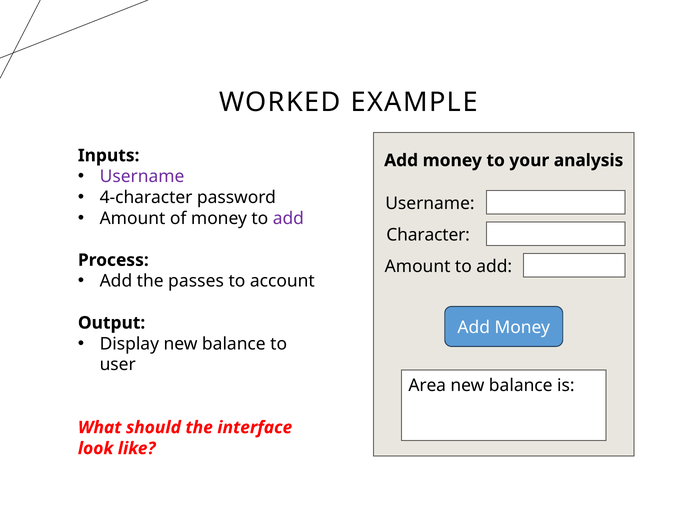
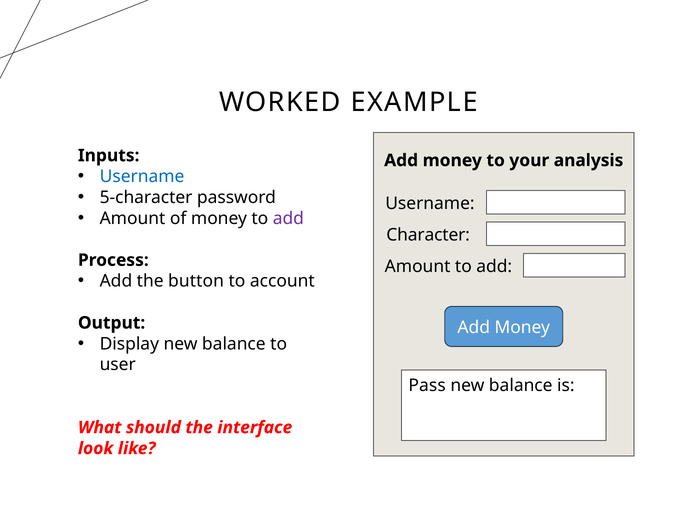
Username colour: purple -> blue (142, 176)
4-character: 4-character -> 5-character (146, 197)
passes: passes -> button (196, 281)
Area: Area -> Pass (427, 385)
